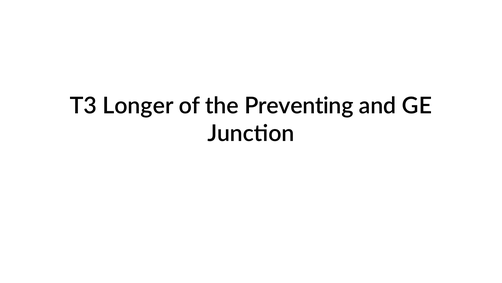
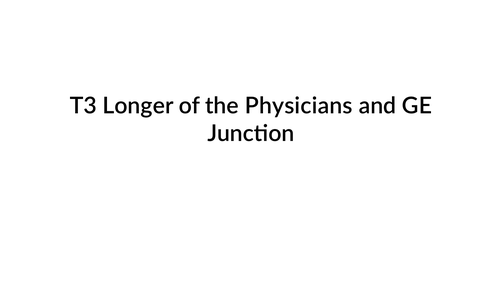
Preventing: Preventing -> Physicians (299, 106)
